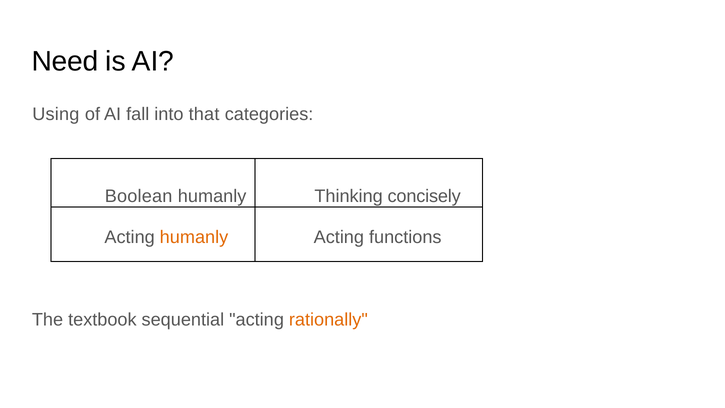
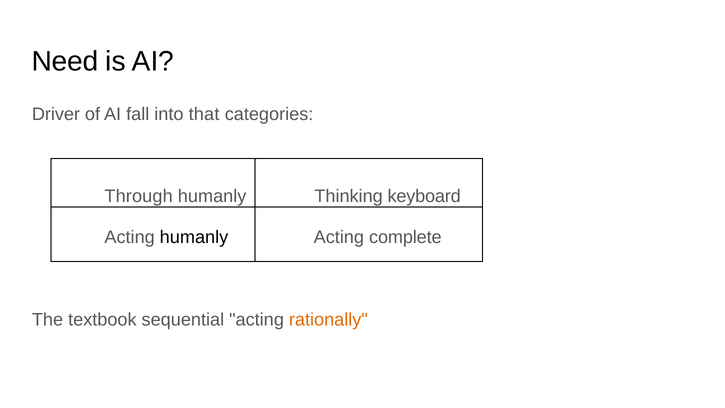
Using: Using -> Driver (56, 114)
Boolean: Boolean -> Through (139, 196)
concisely: concisely -> keyboard (424, 196)
humanly colour: orange -> black (194, 237)
functions: functions -> complete (405, 237)
